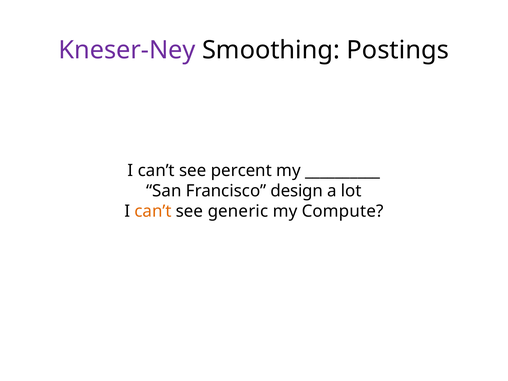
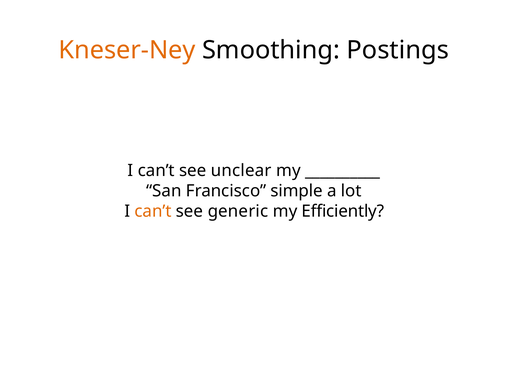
Kneser-Ney colour: purple -> orange (127, 50)
percent: percent -> unclear (241, 170)
design: design -> simple (297, 191)
Compute: Compute -> Efficiently (343, 211)
